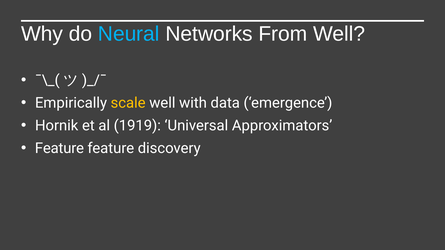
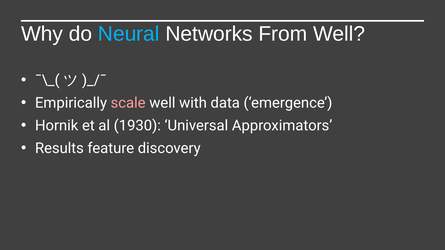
scale colour: yellow -> pink (128, 103)
1919: 1919 -> 1930 (137, 126)
Feature: Feature -> Results (59, 149)
